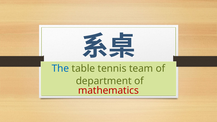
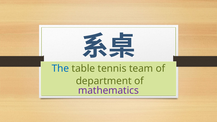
mathematics colour: red -> purple (108, 91)
